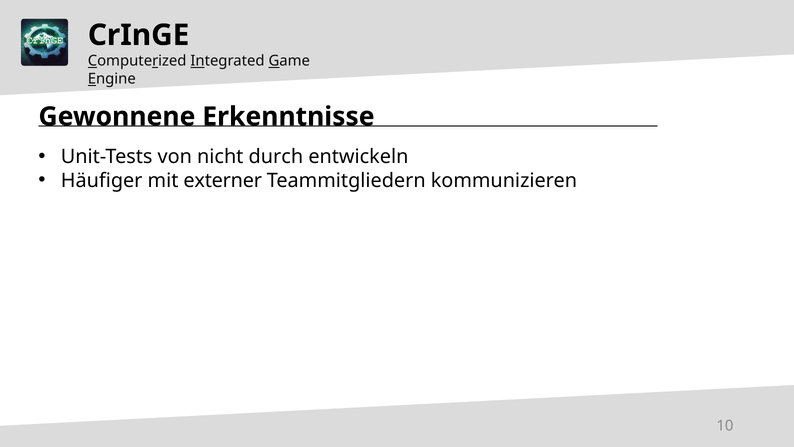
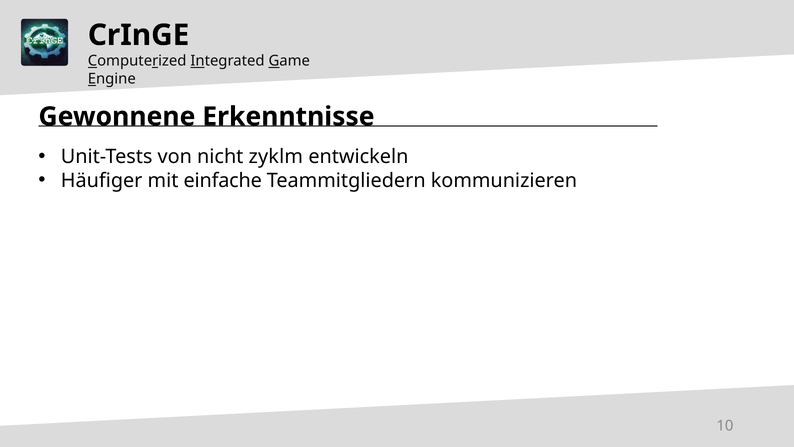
durch: durch -> zyklm (276, 157)
externer: externer -> einfache (223, 180)
